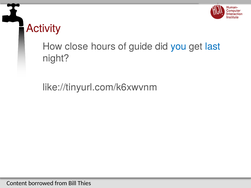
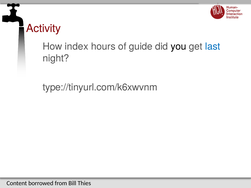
close: close -> index (77, 47)
you colour: blue -> black (179, 47)
like://tinyurl.com/k6xwvnm: like://tinyurl.com/k6xwvnm -> type://tinyurl.com/k6xwvnm (100, 87)
